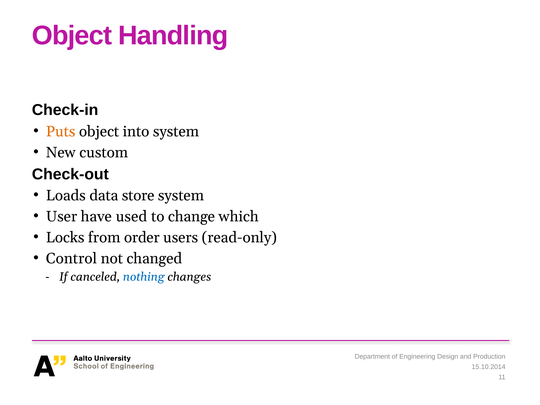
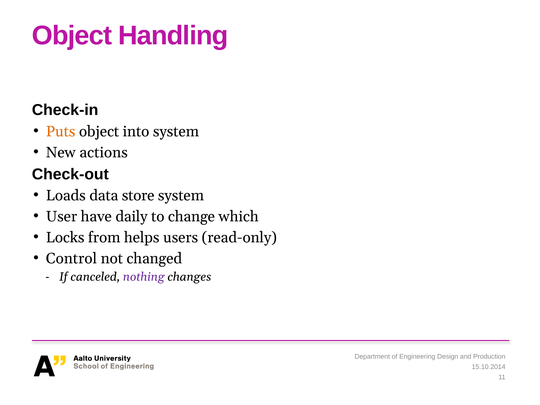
custom: custom -> actions (104, 152)
used: used -> daily (131, 217)
order: order -> helps (142, 238)
nothing colour: blue -> purple (144, 277)
